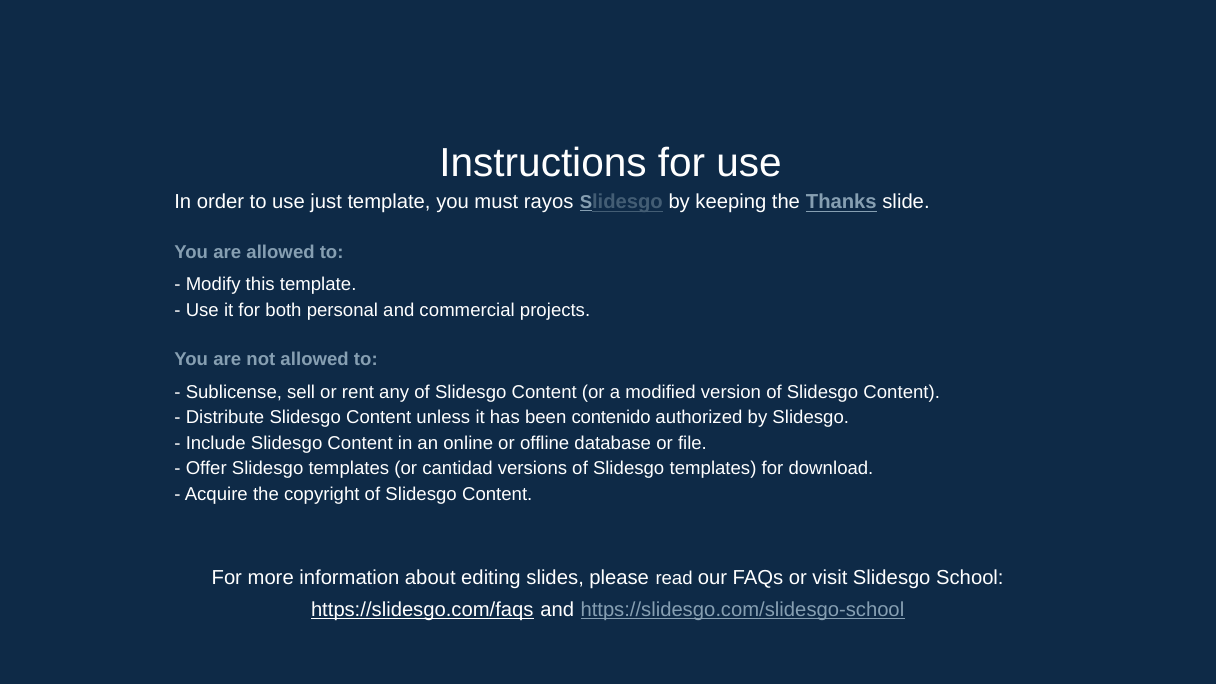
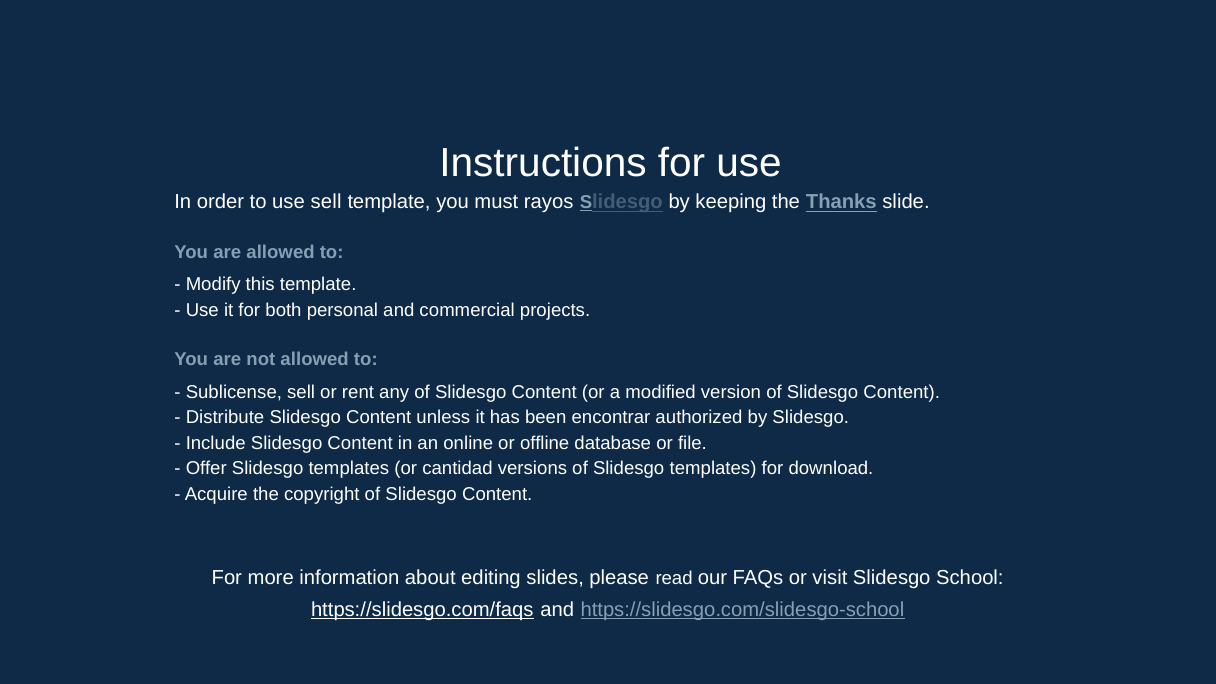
use just: just -> sell (326, 202)
contenido: contenido -> encontrar (611, 418)
